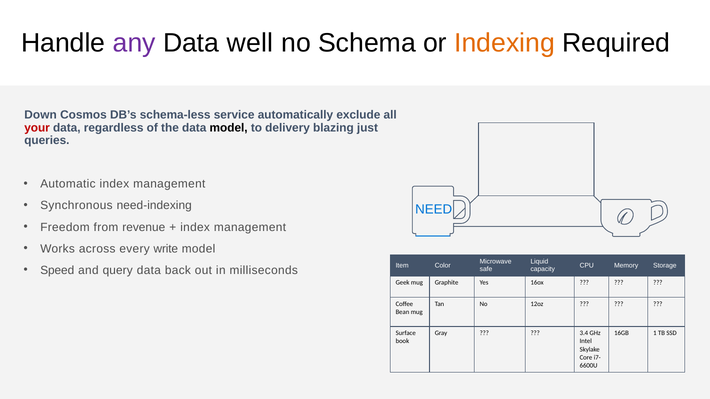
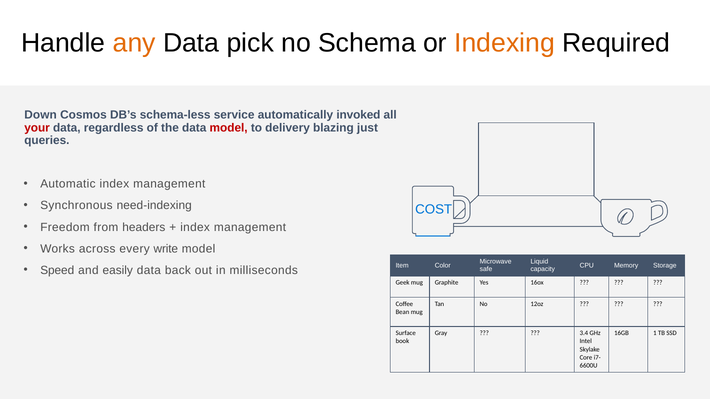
any colour: purple -> orange (134, 43)
well: well -> pick (250, 43)
exclude: exclude -> invoked (358, 115)
model colour: black -> red (229, 128)
NEED: NEED -> COST (434, 210)
revenue: revenue -> headers (144, 227)
query: query -> easily (118, 271)
